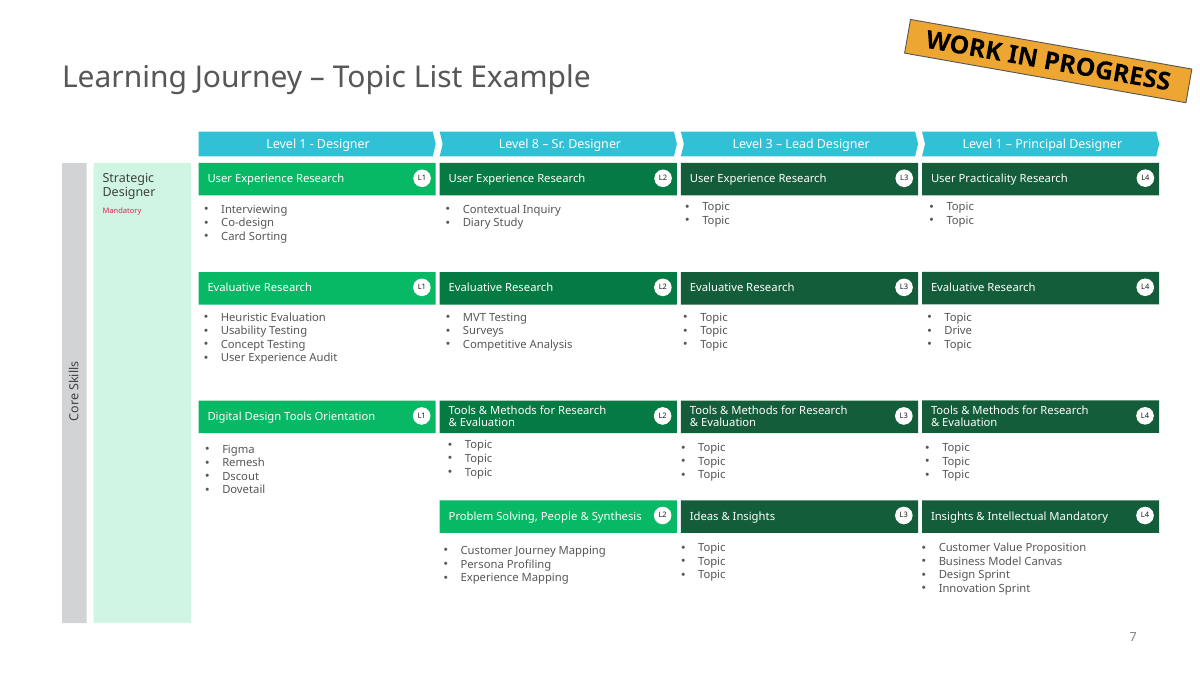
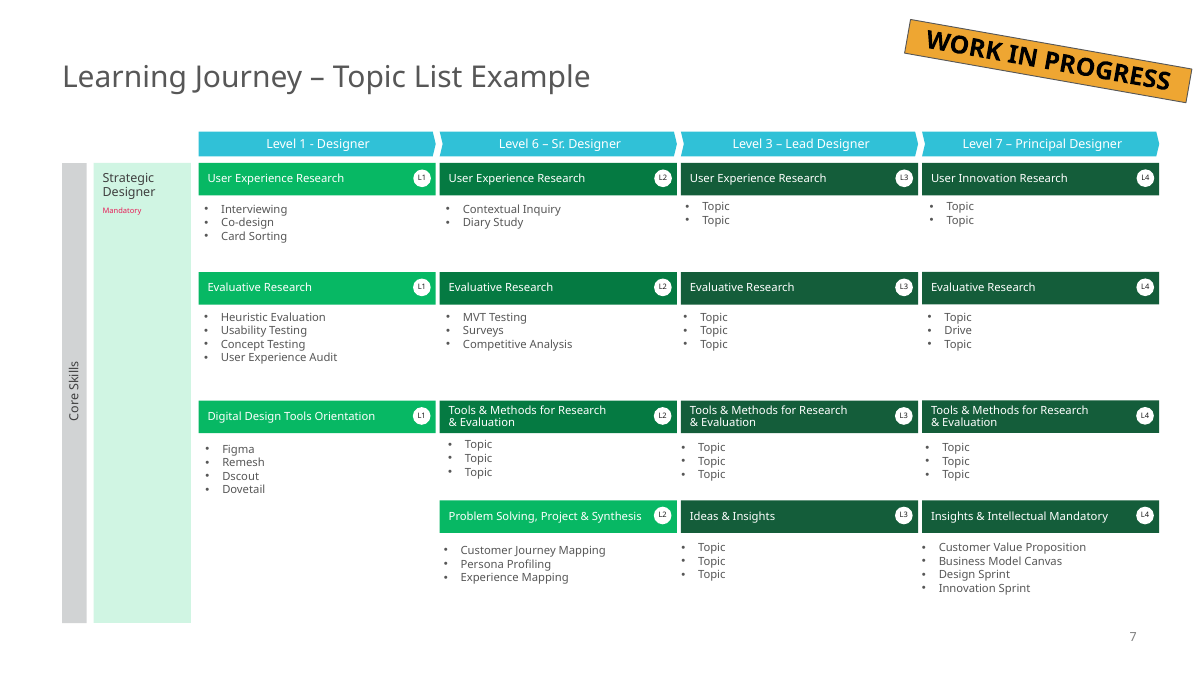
8: 8 -> 6 (535, 144)
Designer Level 1: 1 -> 7 (999, 144)
User Practicality: Practicality -> Innovation (988, 179)
People: People -> Project (559, 517)
